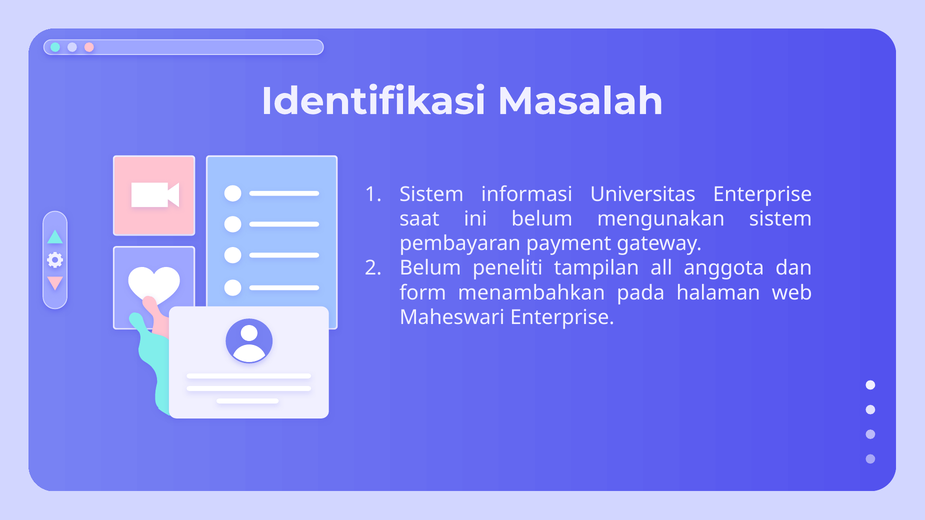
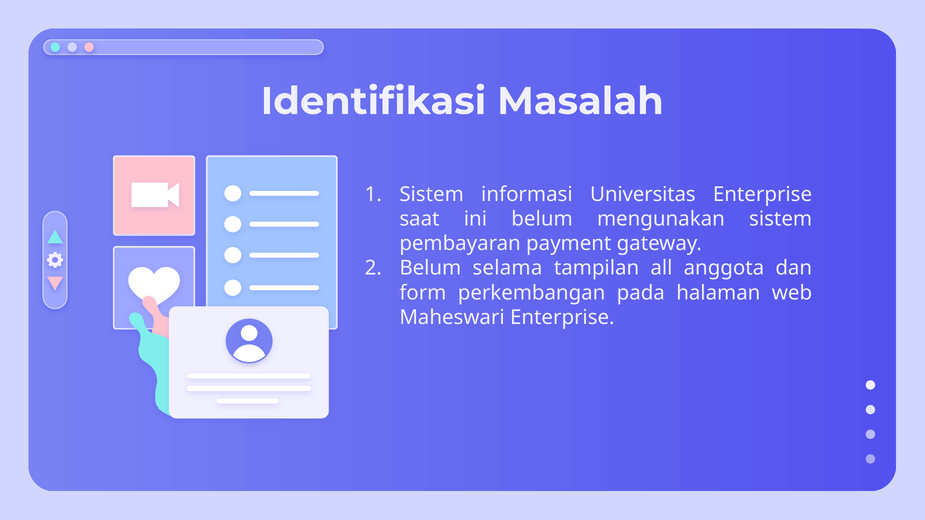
peneliti: peneliti -> selama (507, 268)
menambahkan: menambahkan -> perkembangan (532, 293)
